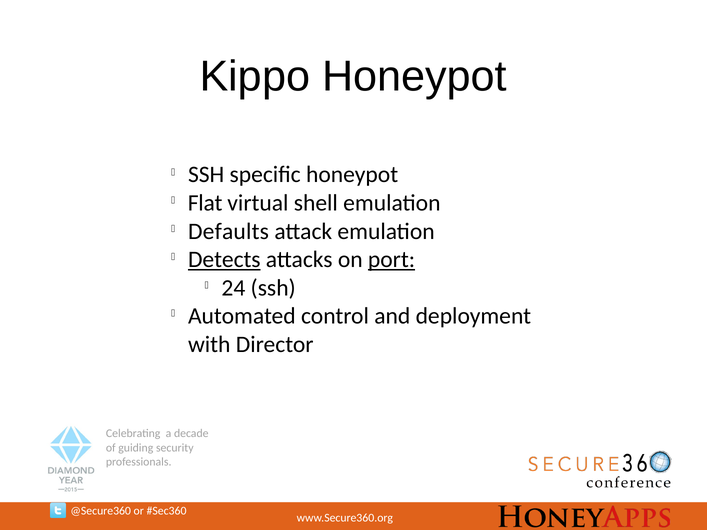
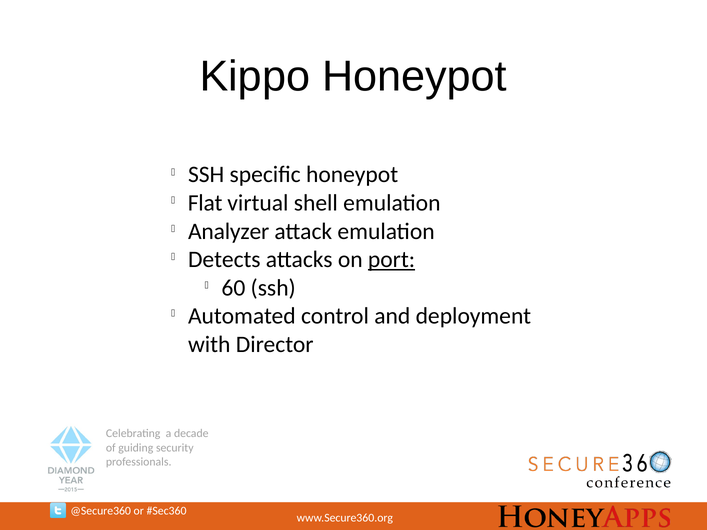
Defaults: Defaults -> Analyzer (229, 231)
Detects underline: present -> none (224, 260)
24: 24 -> 60 (233, 288)
